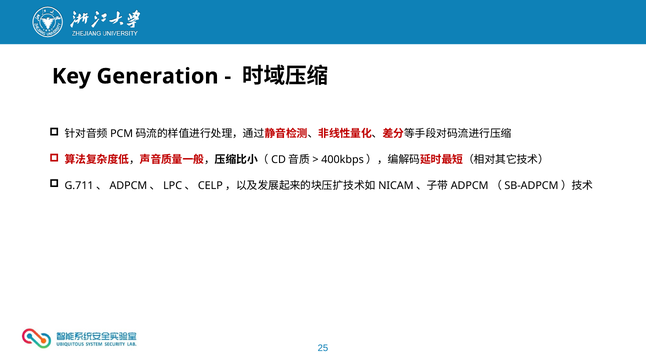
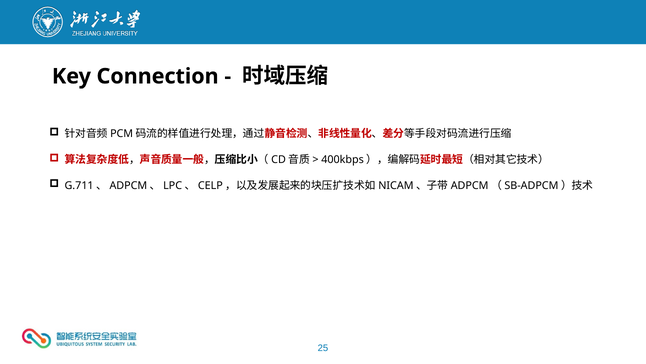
Generation: Generation -> Connection (158, 76)
